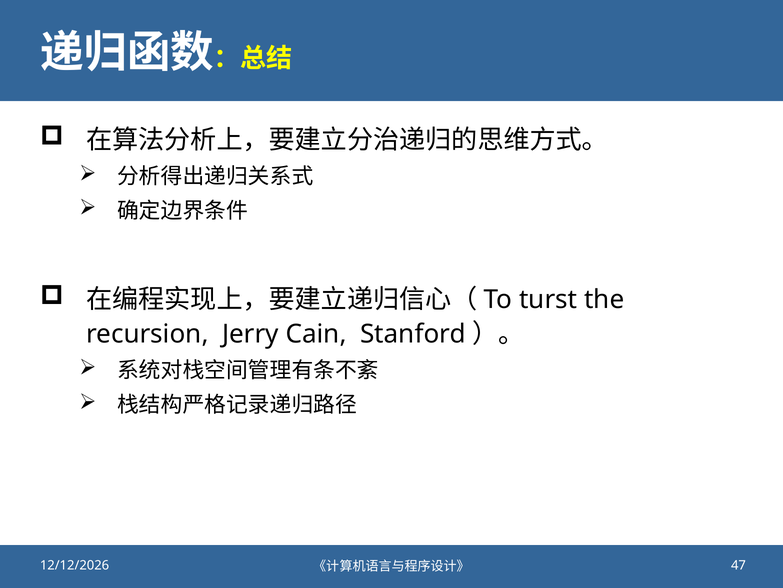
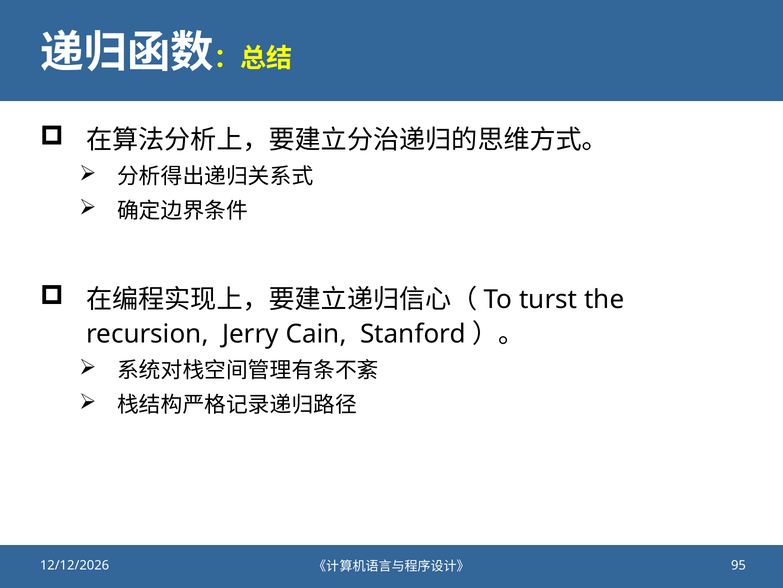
47: 47 -> 95 (738, 565)
